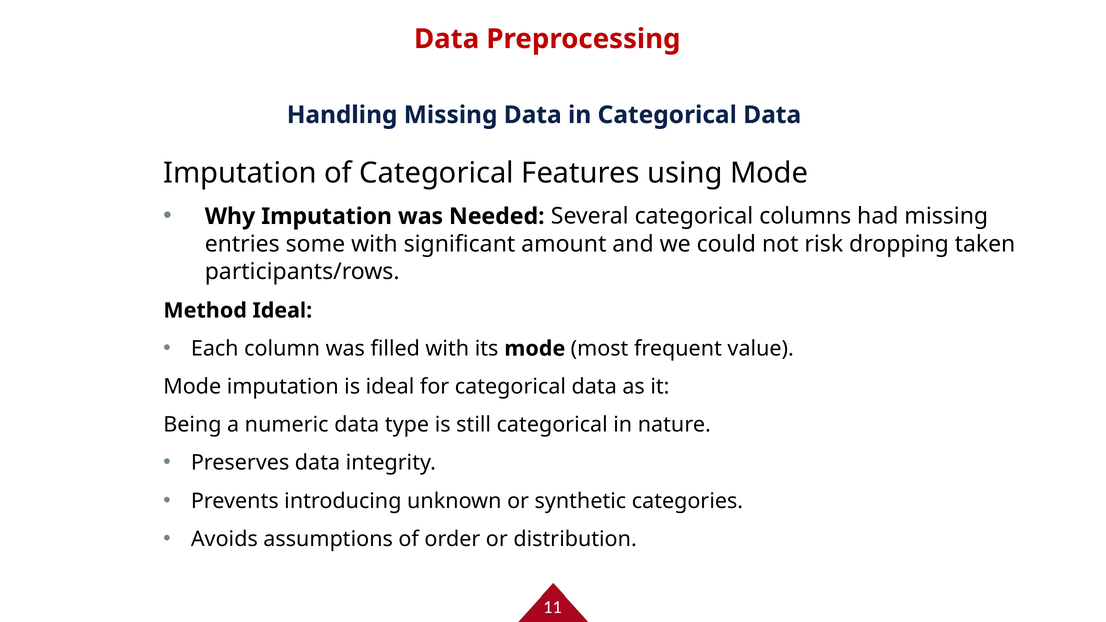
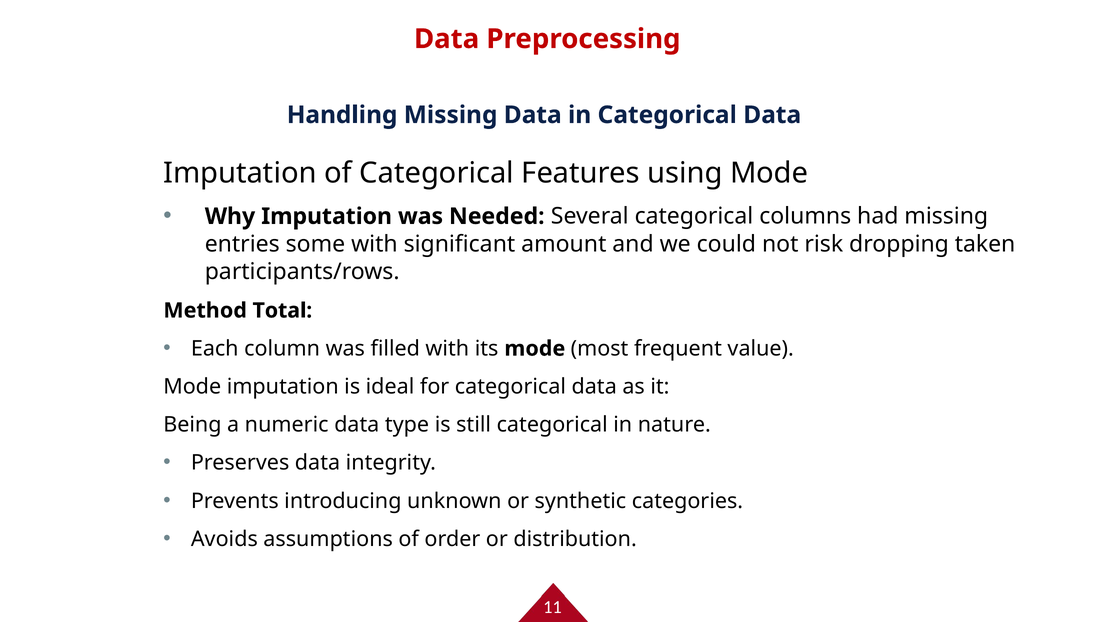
Method Ideal: Ideal -> Total (282, 311)
